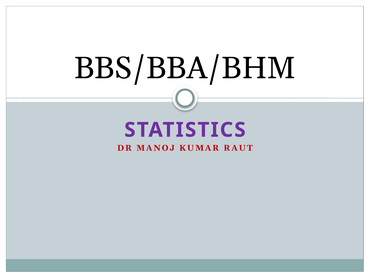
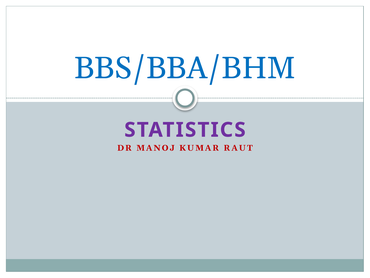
BBS/BBA/BHM colour: black -> blue (185, 68)
